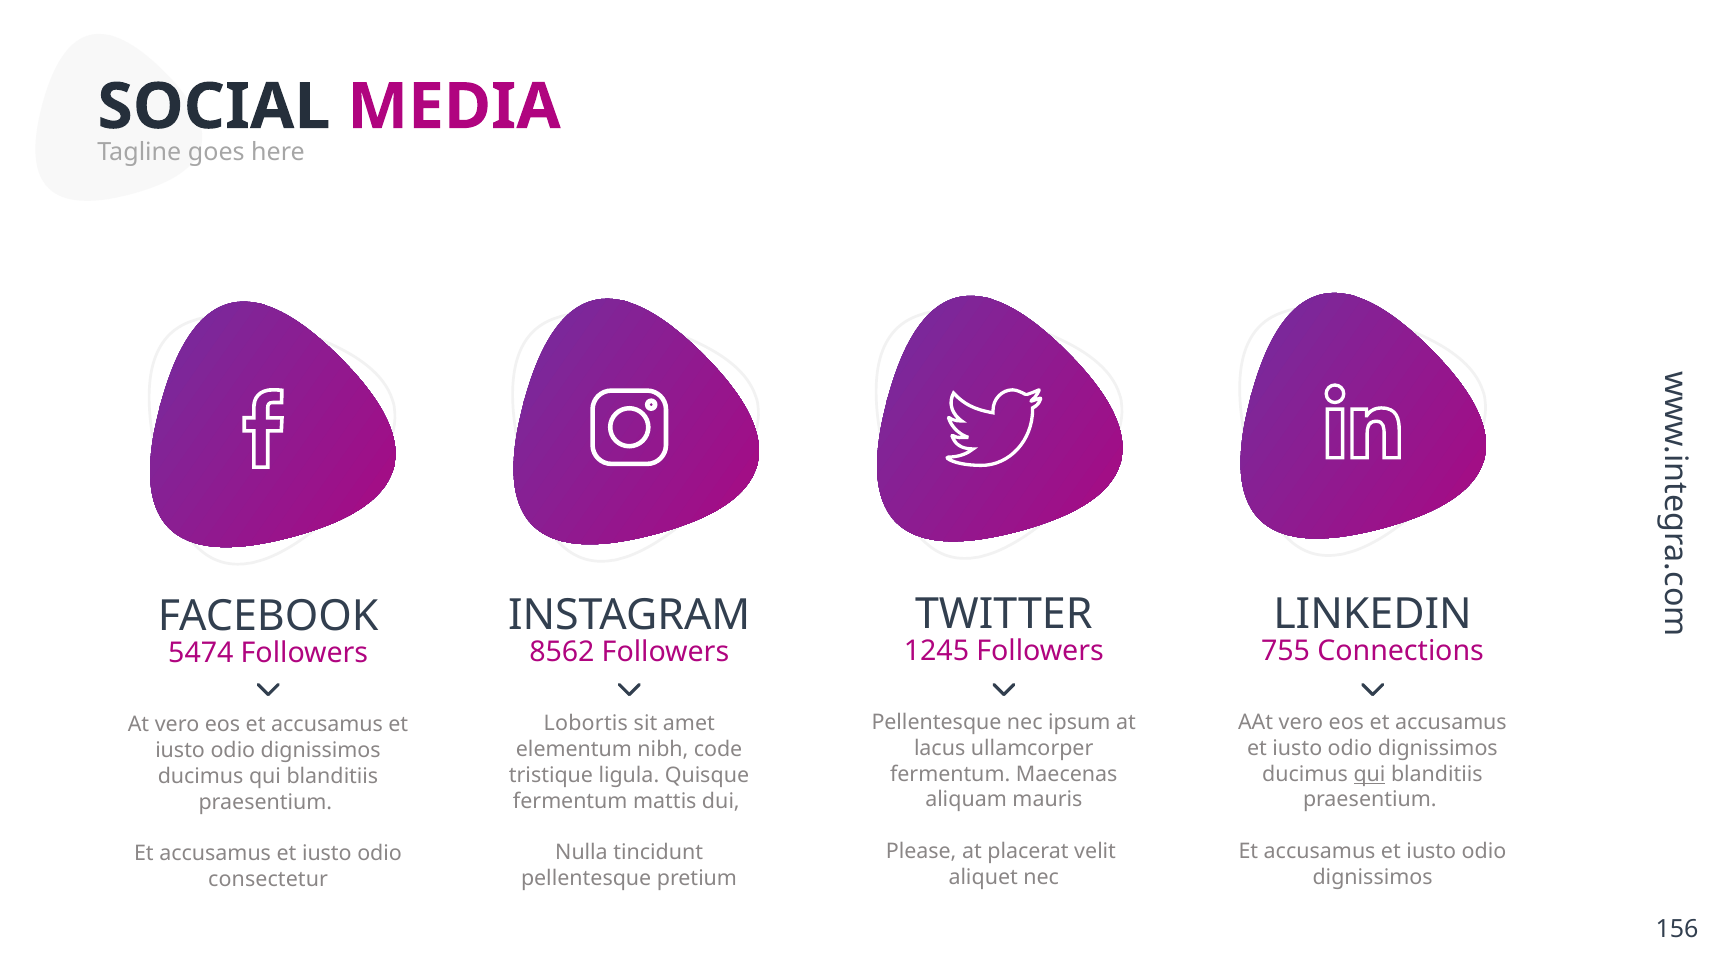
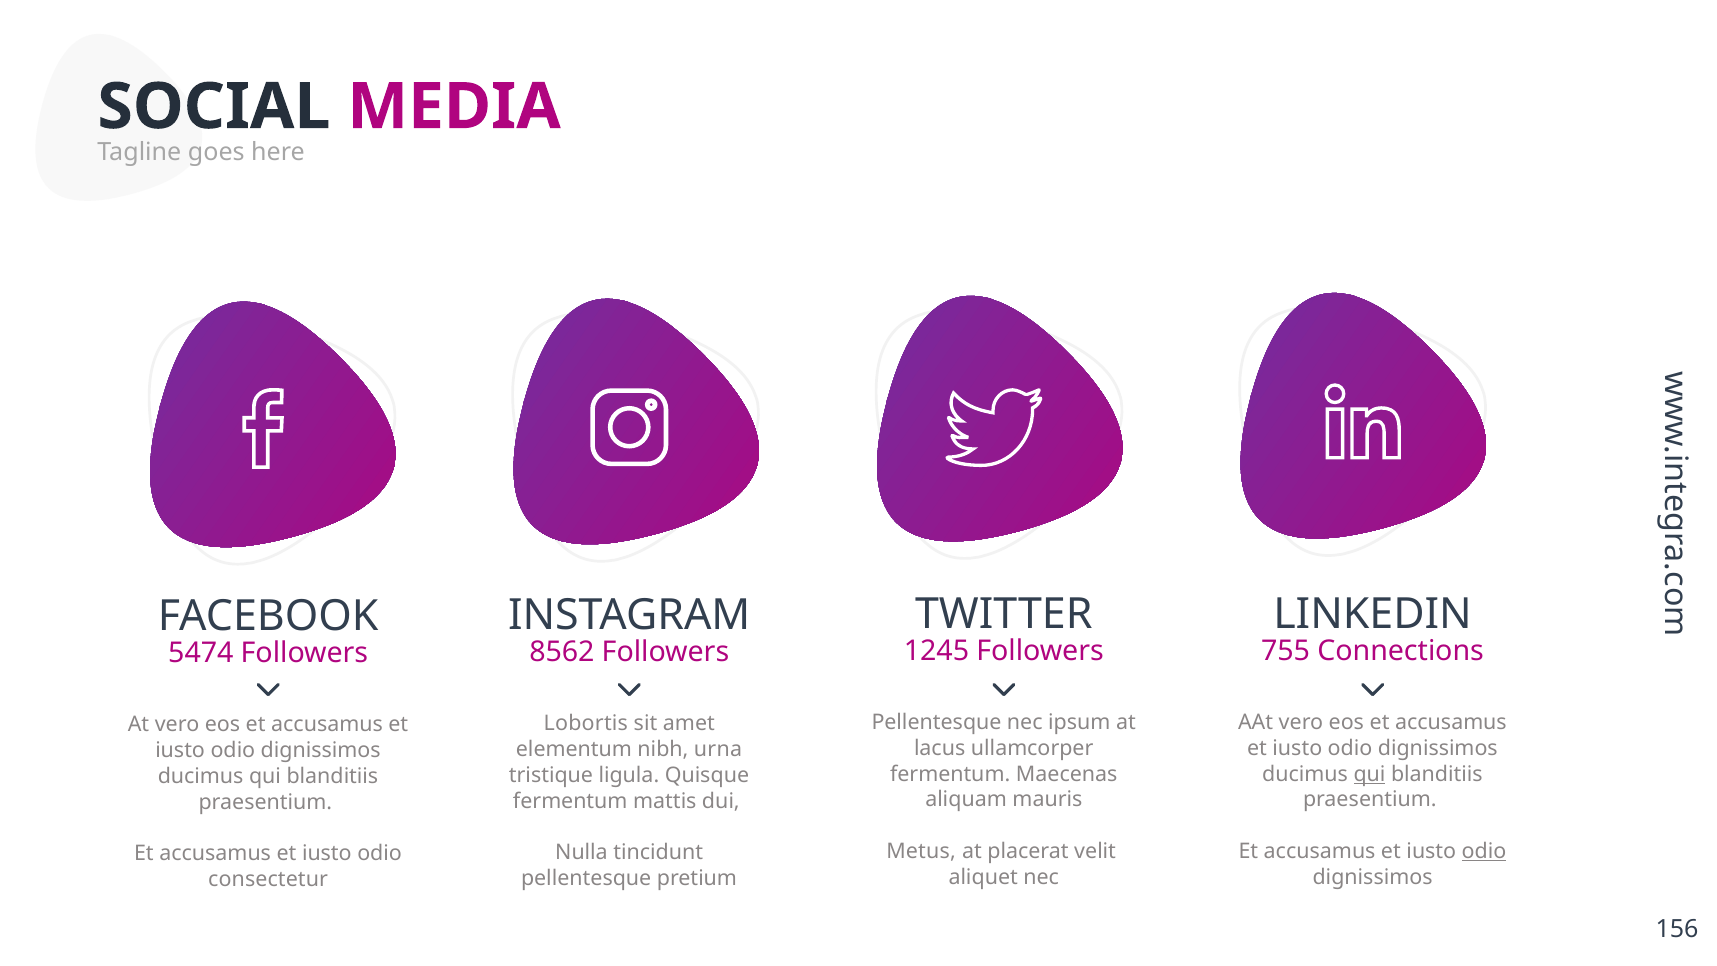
code: code -> urna (718, 749)
Please: Please -> Metus (921, 851)
odio underline: none -> present (1484, 851)
